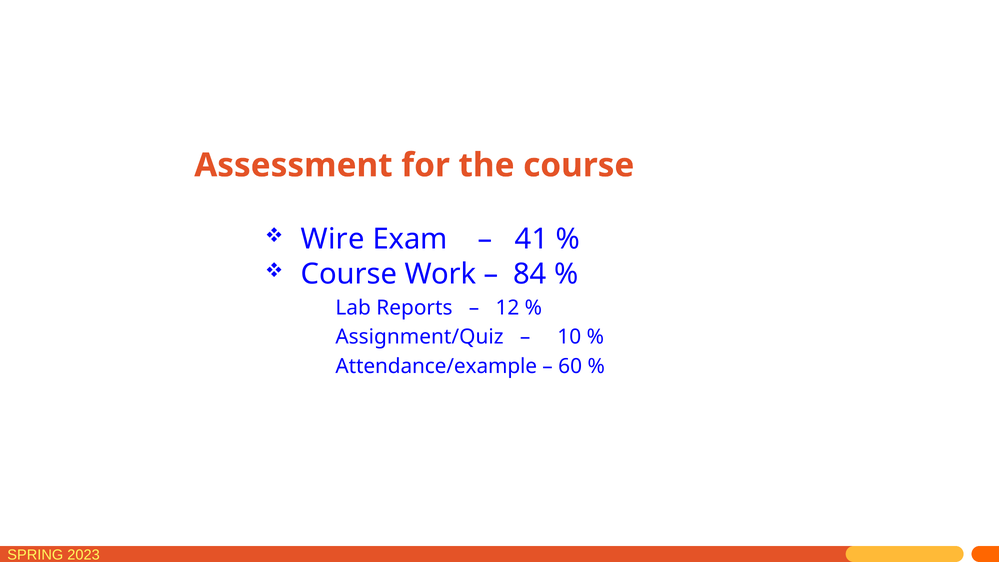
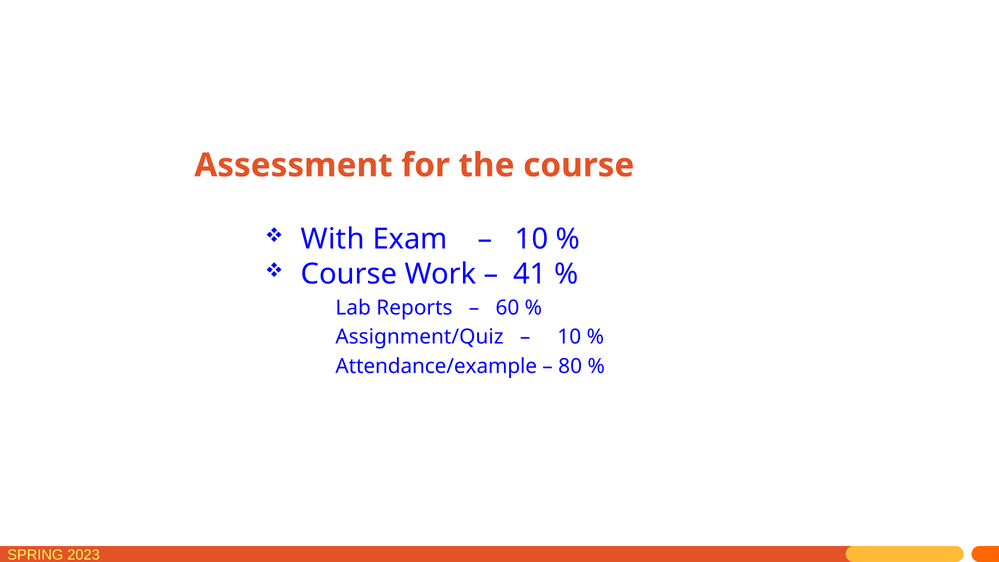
Wire: Wire -> With (333, 239)
41: 41 -> 10 (532, 239)
84: 84 -> 41 (530, 274)
12: 12 -> 60 (507, 308)
60: 60 -> 80 (570, 366)
